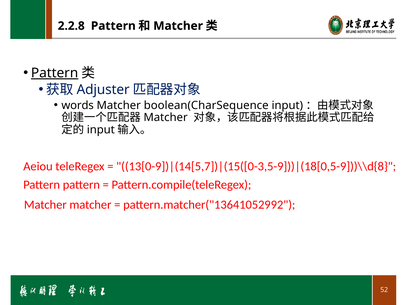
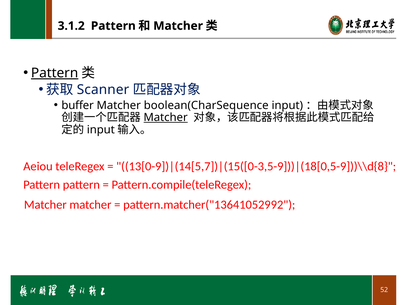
2.2.8: 2.2.8 -> 3.1.2 (71, 26)
Adjuster: Adjuster -> Scanner (103, 90)
words: words -> buffer (78, 105)
Matcher underline: none -> present (166, 118)
